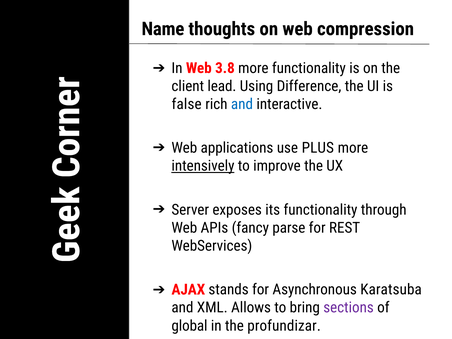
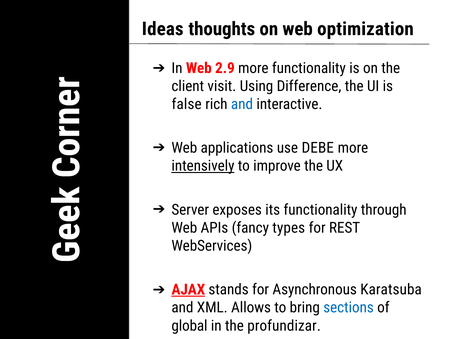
Name: Name -> Ideas (163, 29)
compression: compression -> optimization (365, 29)
3.8: 3.8 -> 2.9 (225, 68)
lead: lead -> visit (222, 86)
PLUS: PLUS -> DEBE (318, 148)
parse: parse -> types (289, 228)
AJAX underline: none -> present (188, 290)
sections colour: purple -> blue (349, 308)
